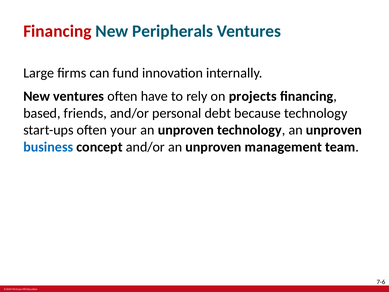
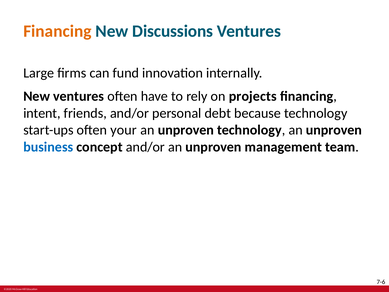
Financing colour: red -> orange (57, 31)
Peripherals: Peripherals -> Discussions (173, 31)
based: based -> intent (42, 113)
